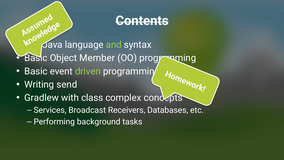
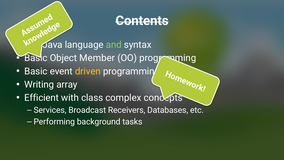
driven colour: light green -> yellow (88, 71)
send: send -> array (67, 84)
Gradlew: Gradlew -> Efficient (42, 98)
